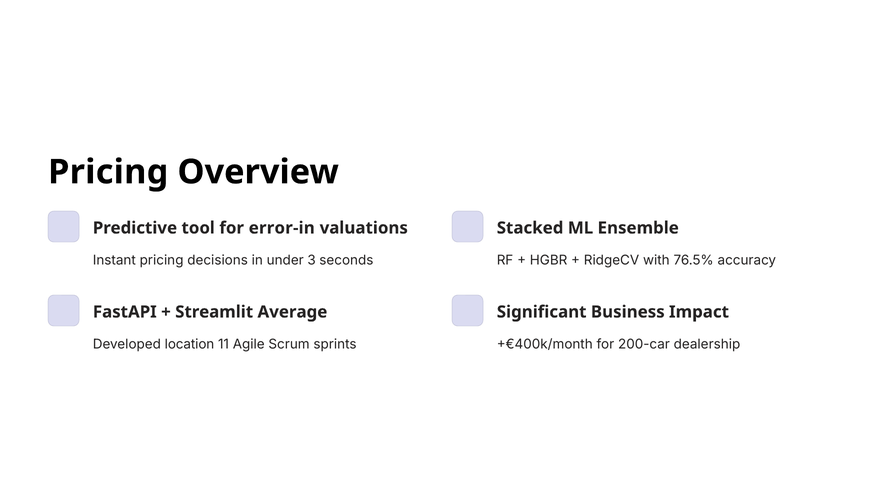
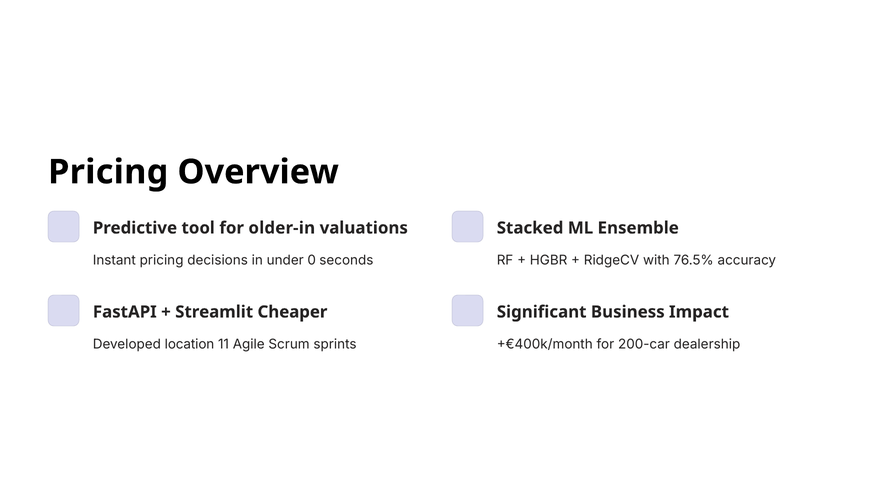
error-in: error-in -> older-in (282, 228)
3: 3 -> 0 (312, 260)
Average: Average -> Cheaper (292, 312)
